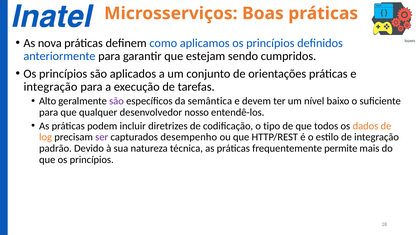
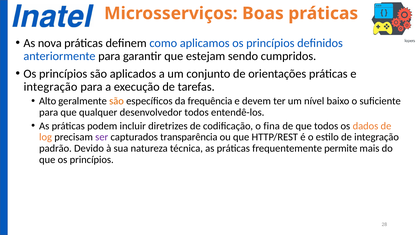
são colour: purple -> orange (116, 101)
semântica: semântica -> frequência (210, 101)
desenvolvedor nosso: nosso -> todos (197, 113)
tipo: tipo -> fina (272, 126)
desempenho: desempenho -> transparência (189, 138)
